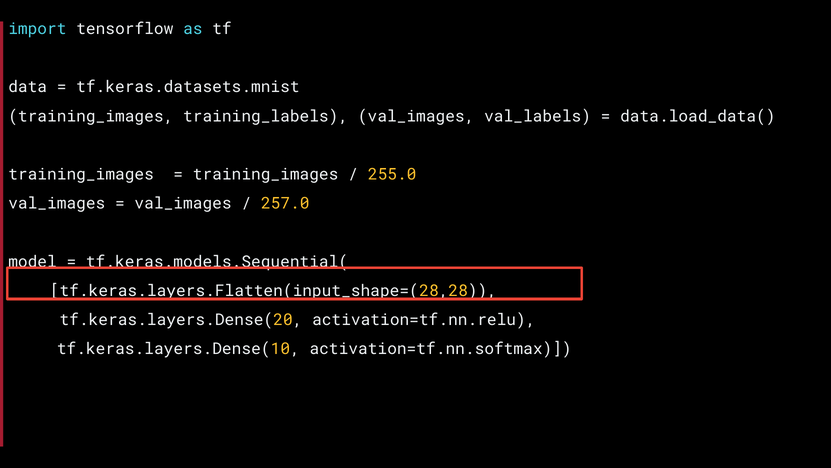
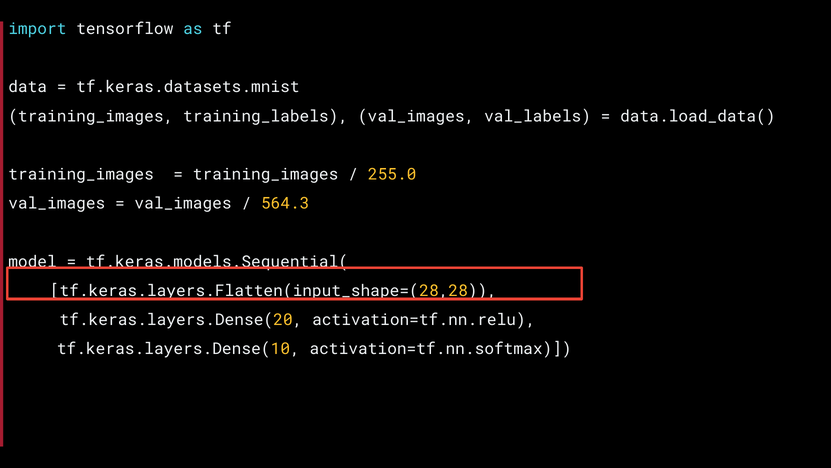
257.0: 257.0 -> 564.3 (285, 203)
